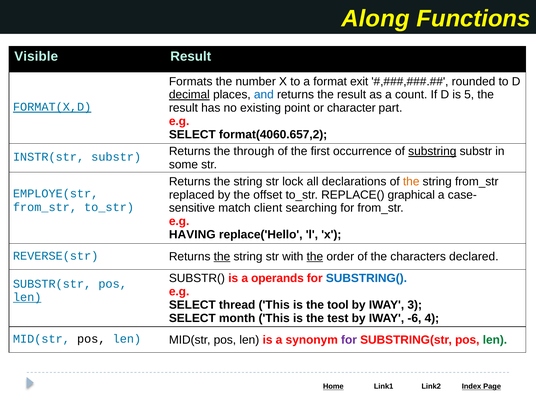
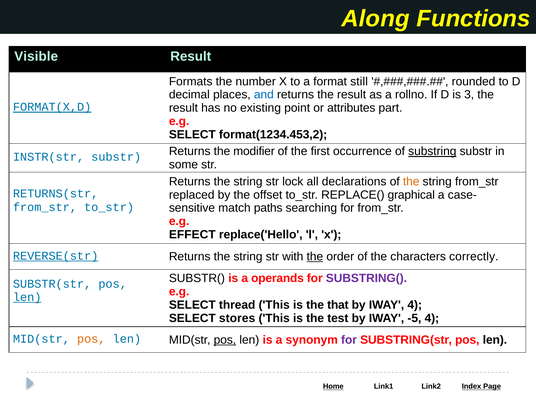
exit: exit -> still (359, 81)
decimal underline: present -> none (189, 95)
count: count -> rollno (411, 95)
5: 5 -> 3 (469, 95)
character: character -> attributes (351, 108)
format(4060.657,2: format(4060.657,2 -> format(1234.453,2 (273, 134)
through: through -> modifier (254, 151)
EMPLOYE(str: EMPLOYE(str -> RETURNS(str (56, 194)
client: client -> paths (268, 208)
HAVING: HAVING -> EFFECT (192, 234)
REVERSE(str underline: none -> present (56, 256)
the underline: present -> none (222, 257)
declared: declared -> correctly (474, 257)
SUBSTRING( colour: blue -> purple (366, 278)
tool: tool -> that (338, 305)
IWAY 3: 3 -> 4 (415, 305)
month: month -> stores (237, 318)
-6: -6 -> -5 (414, 318)
pos colour: black -> orange (91, 339)
pos underline: none -> present (225, 340)
len colour: green -> black (495, 340)
